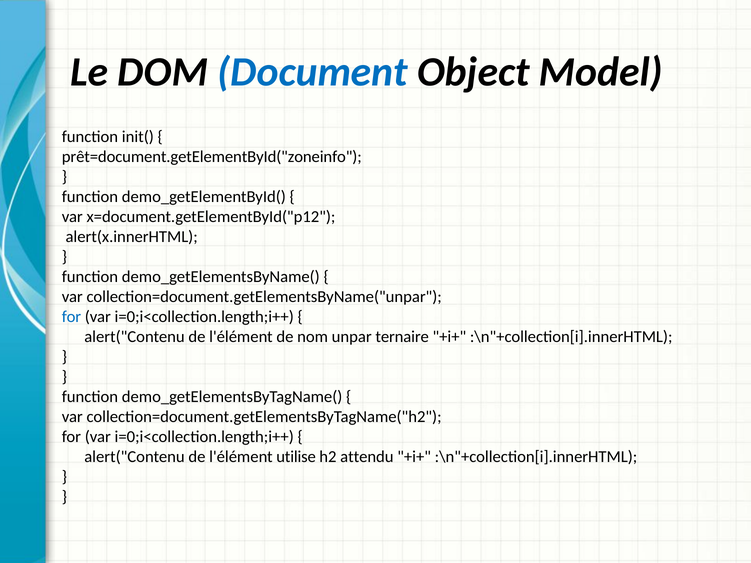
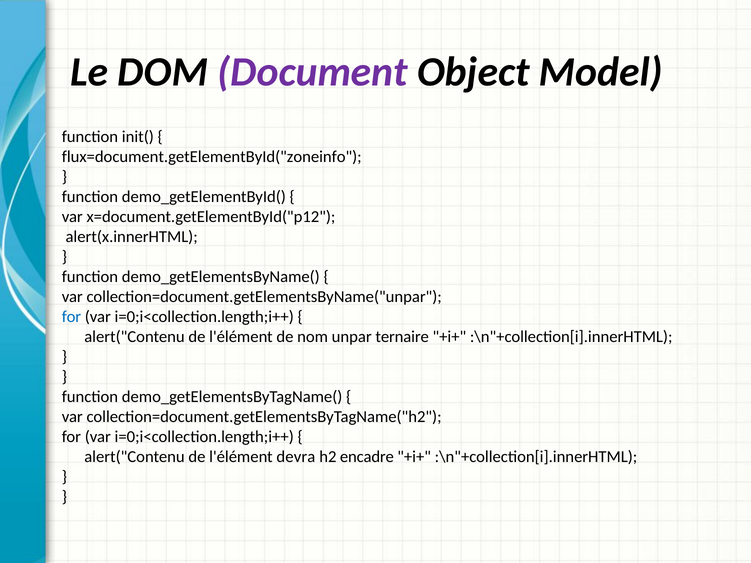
Document colour: blue -> purple (313, 72)
prêt=document.getElementById("zoneinfo: prêt=document.getElementById("zoneinfo -> flux=document.getElementById("zoneinfo (212, 157)
utilise: utilise -> devra (296, 457)
attendu: attendu -> encadre (367, 457)
